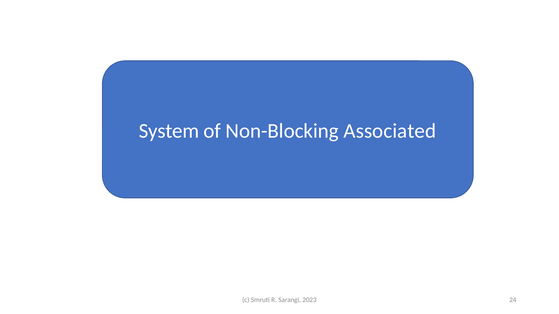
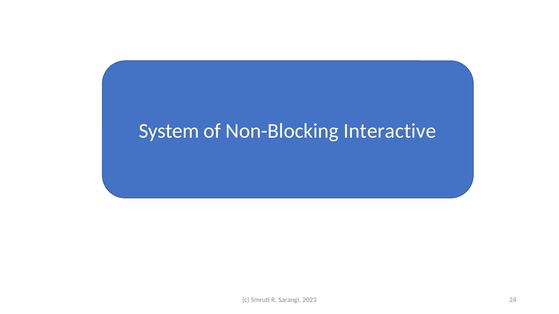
Associated: Associated -> Interactive (390, 131)
